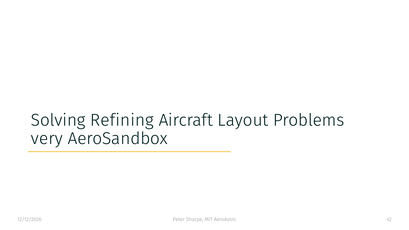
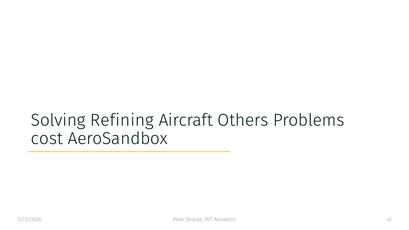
Layout: Layout -> Others (243, 120)
very: very -> cost (47, 139)
